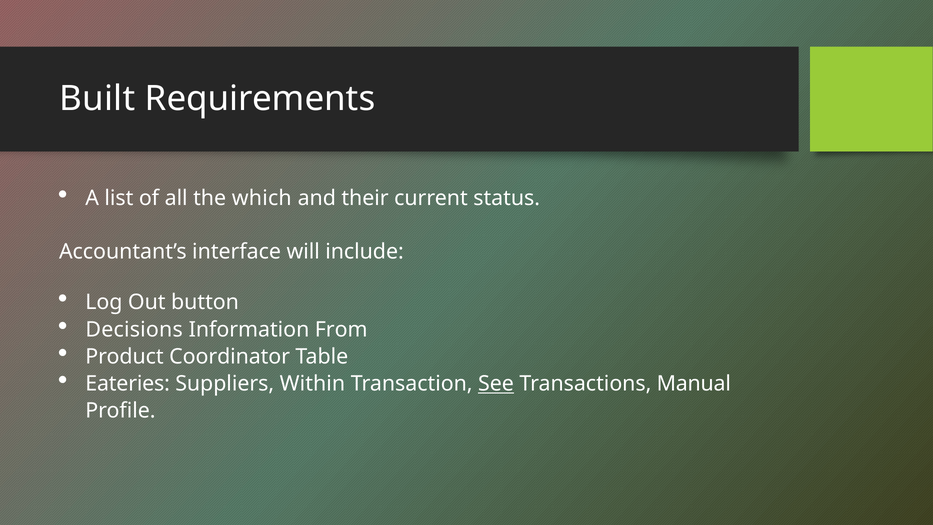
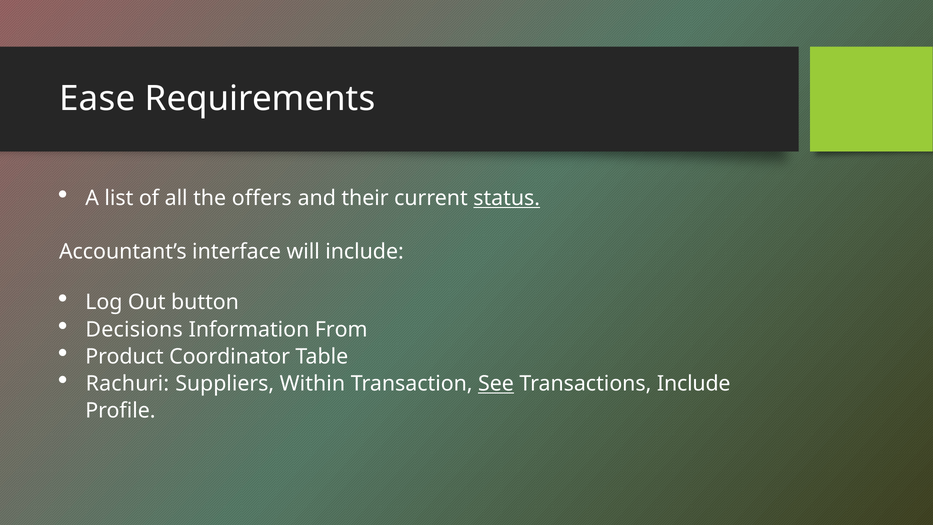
Built: Built -> Ease (97, 99)
which: which -> offers (262, 198)
status underline: none -> present (507, 198)
Eateries: Eateries -> Rachuri (127, 384)
Transactions Manual: Manual -> Include (694, 384)
